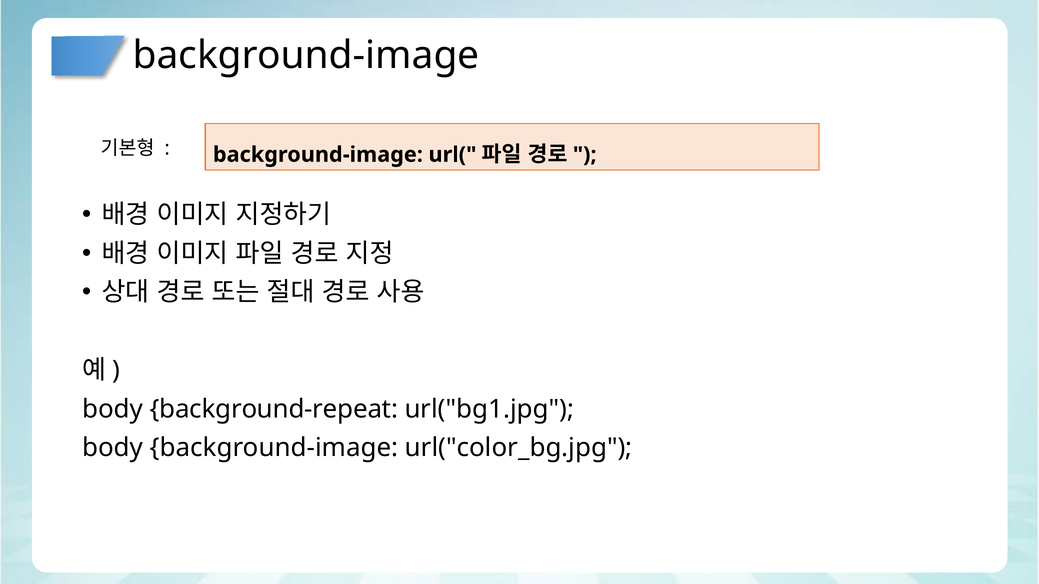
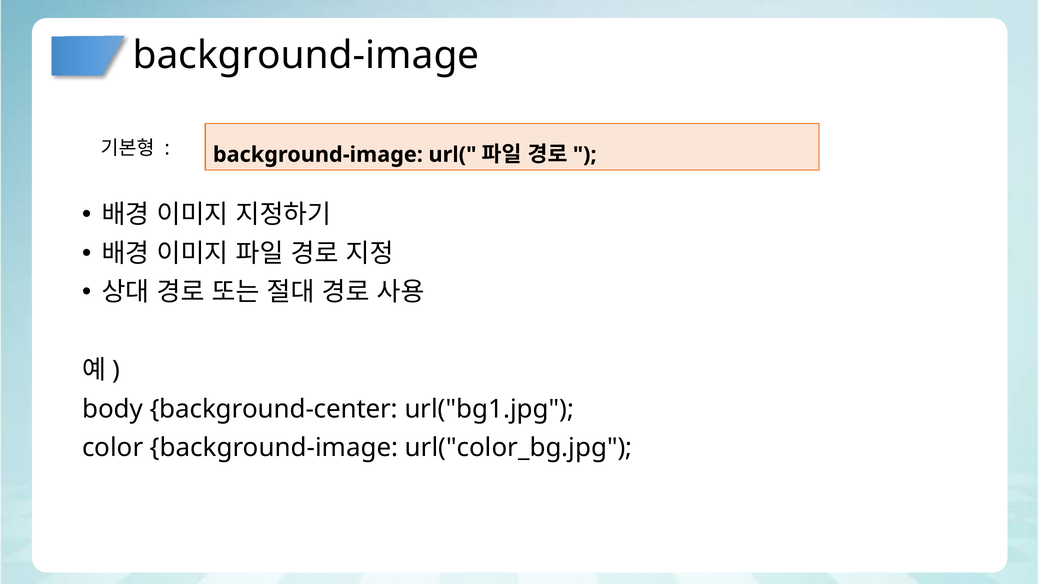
background-repeat: background-repeat -> background-center (274, 409)
body: body -> color (113, 448)
